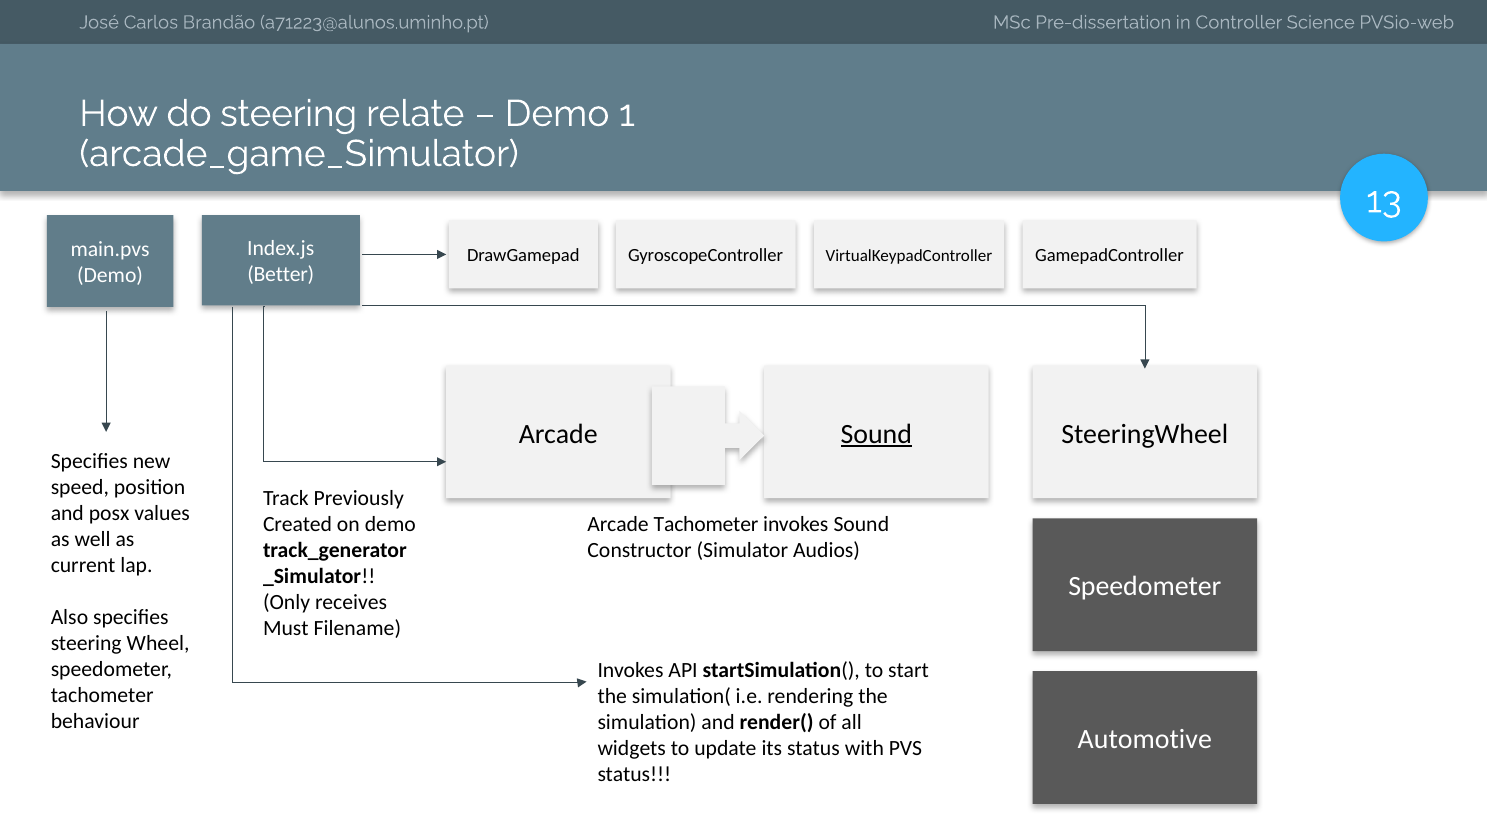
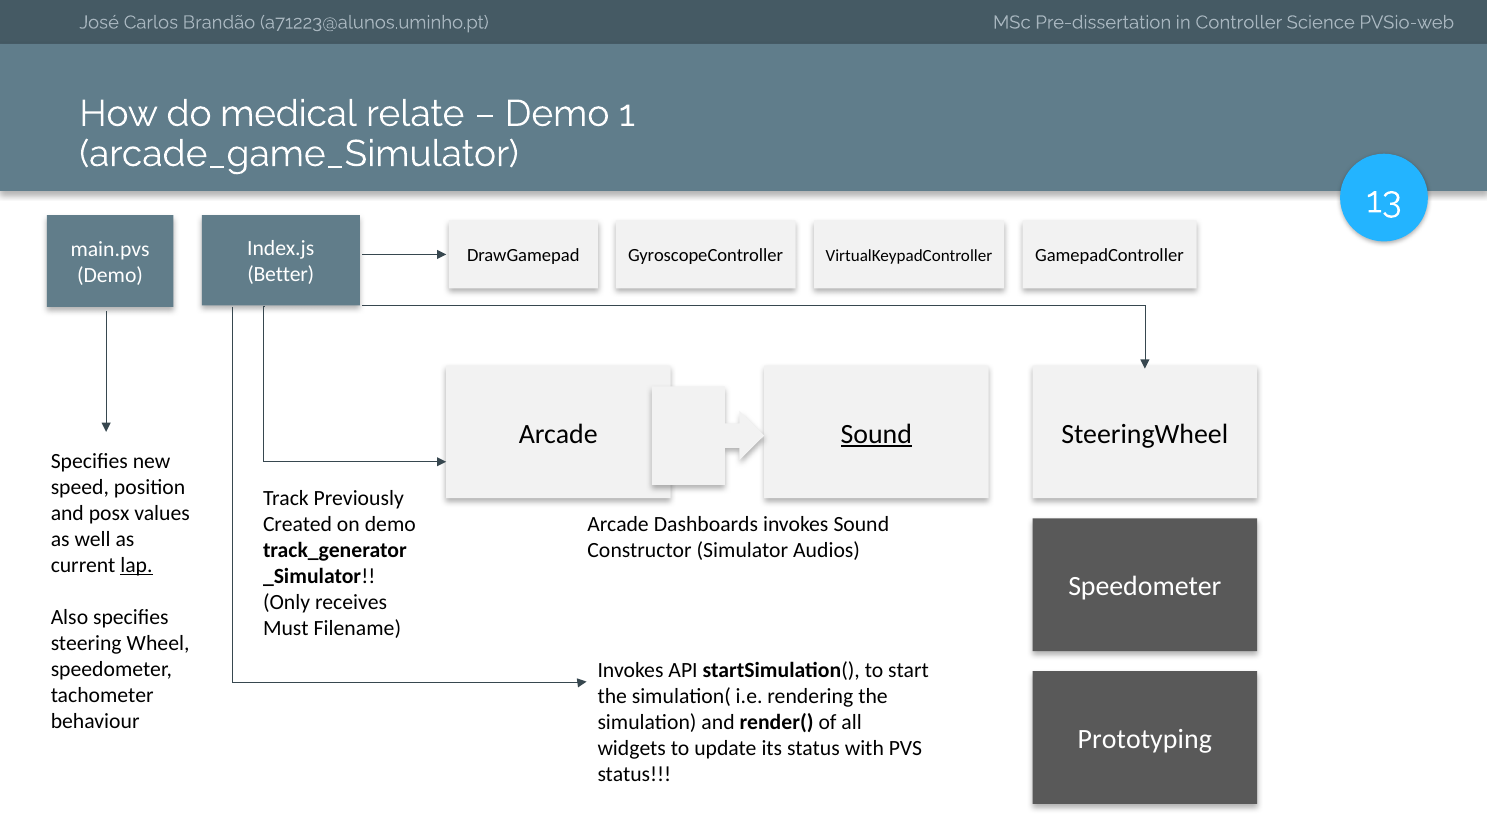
do steering: steering -> medical (288, 114)
Arcade Tachometer: Tachometer -> Dashboards (706, 524)
lap underline: none -> present (136, 565)
Automotive: Automotive -> Prototyping (1145, 740)
